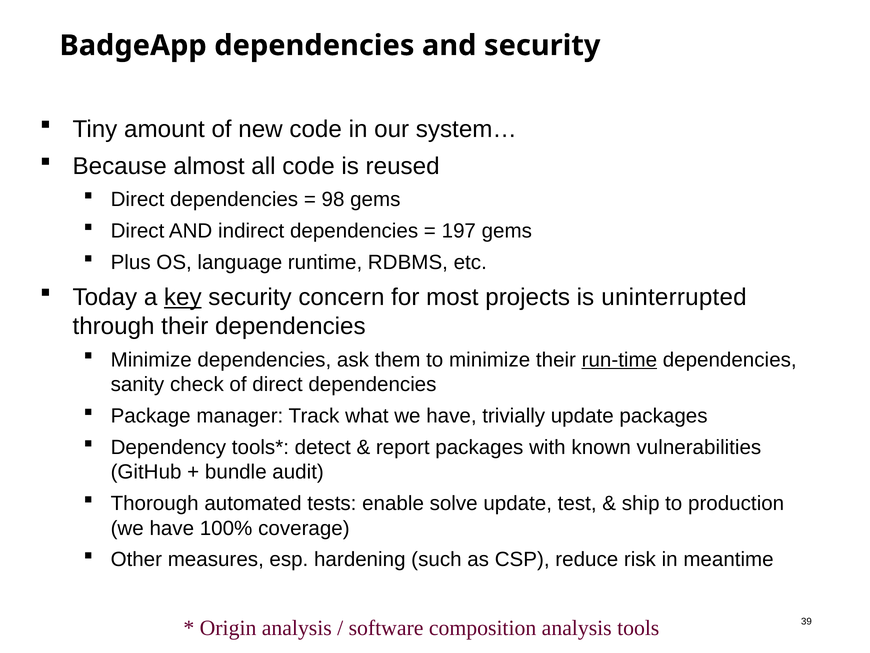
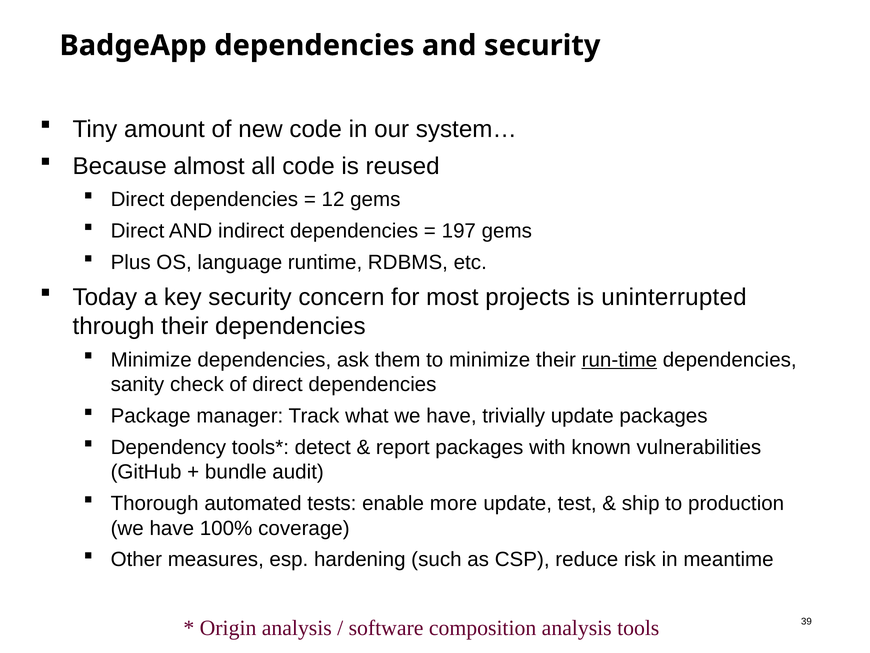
98: 98 -> 12 (333, 199)
key underline: present -> none (183, 297)
solve: solve -> more (454, 503)
